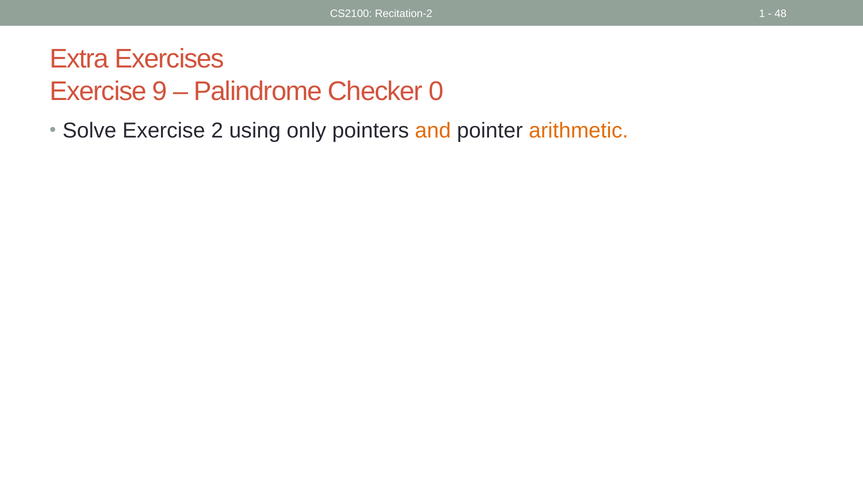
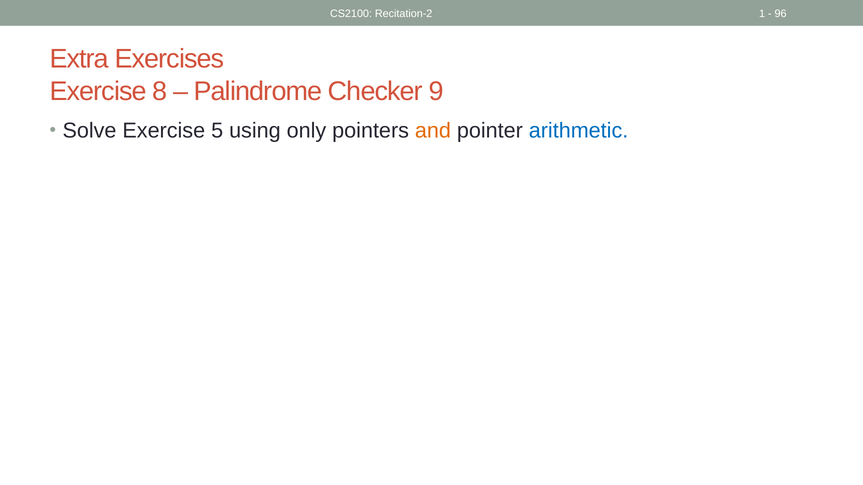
48: 48 -> 96 (781, 14)
9: 9 -> 8 (160, 91)
0: 0 -> 9 (436, 91)
2: 2 -> 5 (217, 131)
arithmetic colour: orange -> blue (579, 131)
